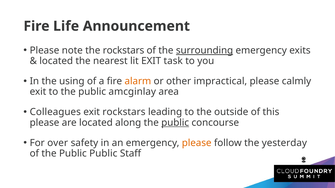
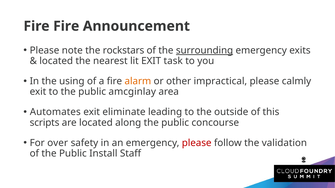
Fire Life: Life -> Fire (66, 26)
Colleagues: Colleagues -> Automates (55, 112)
exit rockstars: rockstars -> eliminate (124, 112)
please: please -> scripts (45, 123)
public underline: present -> none (175, 123)
please colour: orange -> red (197, 143)
yesterday: yesterday -> validation (284, 143)
Public Public: Public -> Install (103, 154)
